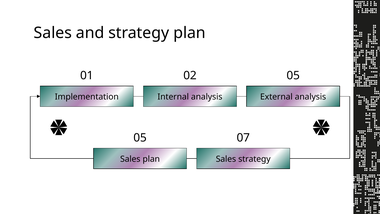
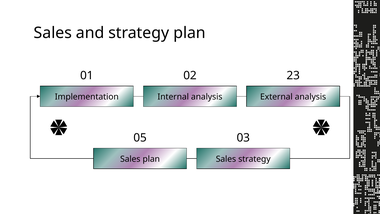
02 05: 05 -> 23 (293, 75)
07: 07 -> 03 (243, 138)
